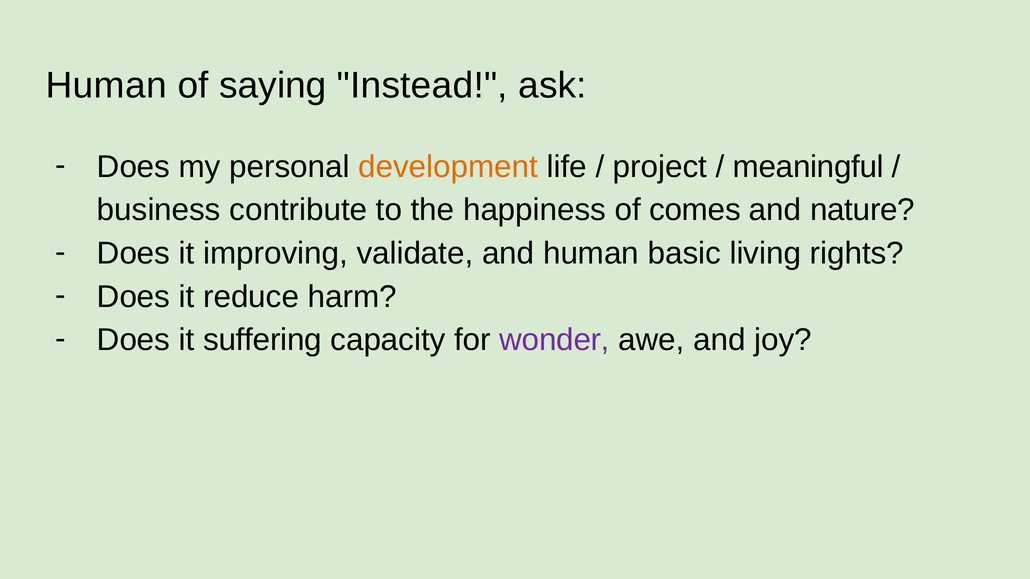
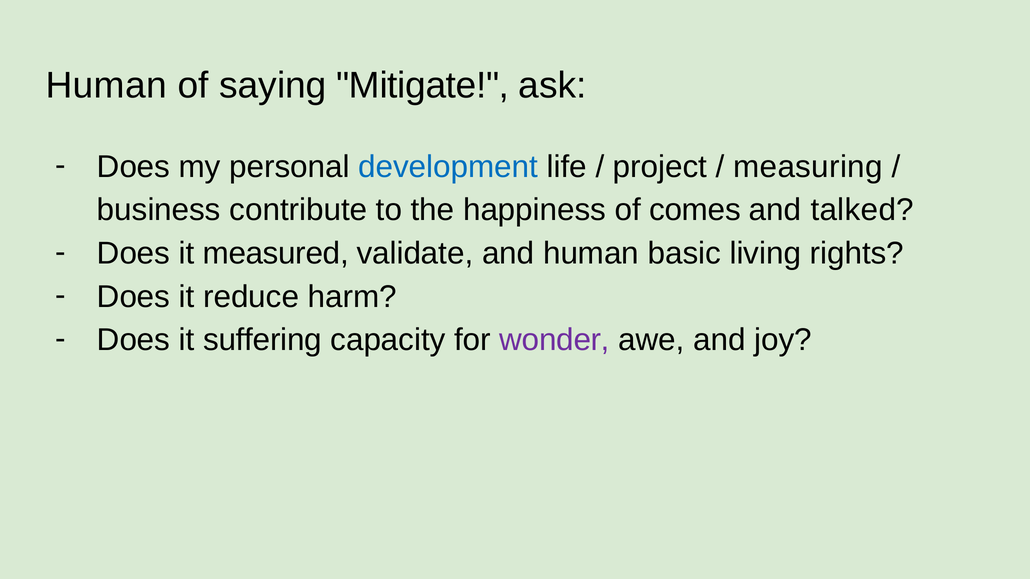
Instead: Instead -> Mitigate (423, 85)
development colour: orange -> blue (448, 167)
meaningful: meaningful -> measuring (808, 167)
nature: nature -> talked (862, 210)
improving: improving -> measured (276, 253)
